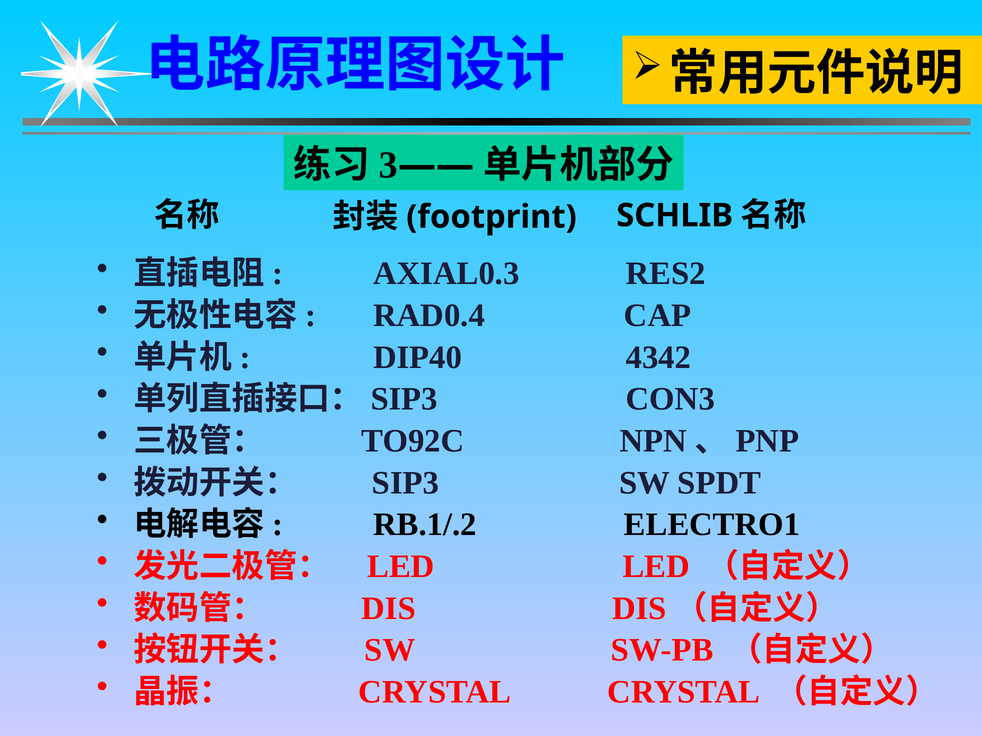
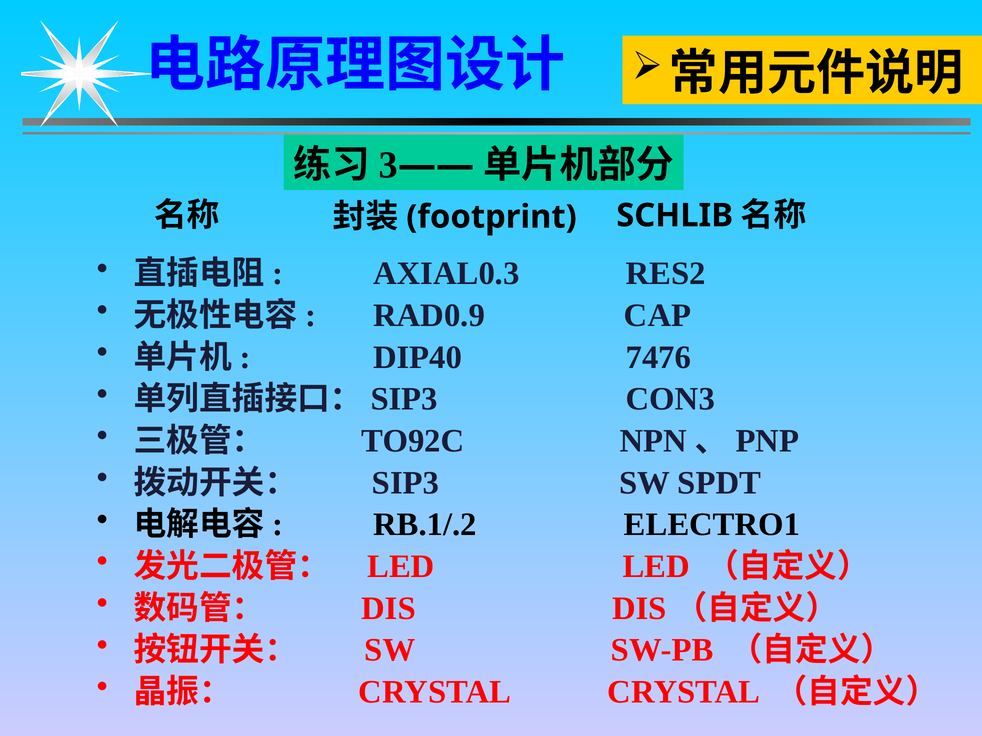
RAD0.4: RAD0.4 -> RAD0.9 (429, 316)
4342: 4342 -> 7476 (658, 357)
